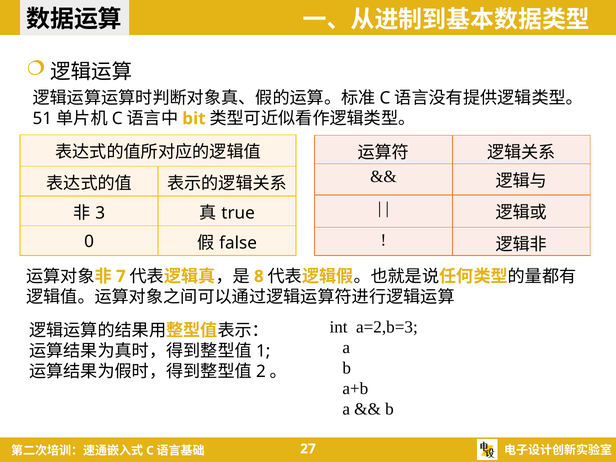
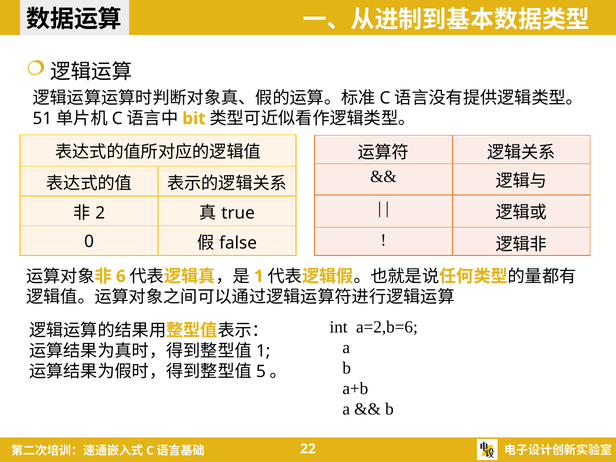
3: 3 -> 2 (100, 213)
7: 7 -> 6 (121, 276)
8: 8 -> 1 (259, 276)
a=2,b=3: a=2,b=3 -> a=2,b=6 (387, 327)
2: 2 -> 5 (261, 372)
27: 27 -> 22 (308, 449)
